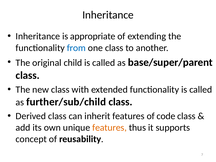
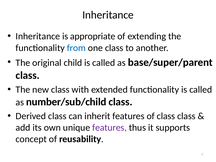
further/sub/child: further/sub/child -> number/sub/child (66, 102)
of code: code -> class (166, 116)
features colour: orange -> purple (110, 128)
